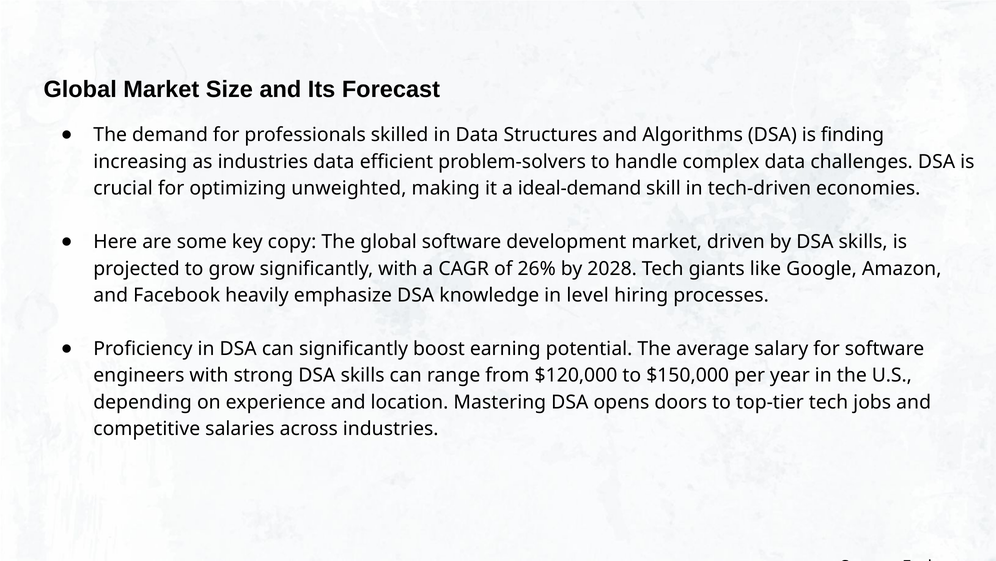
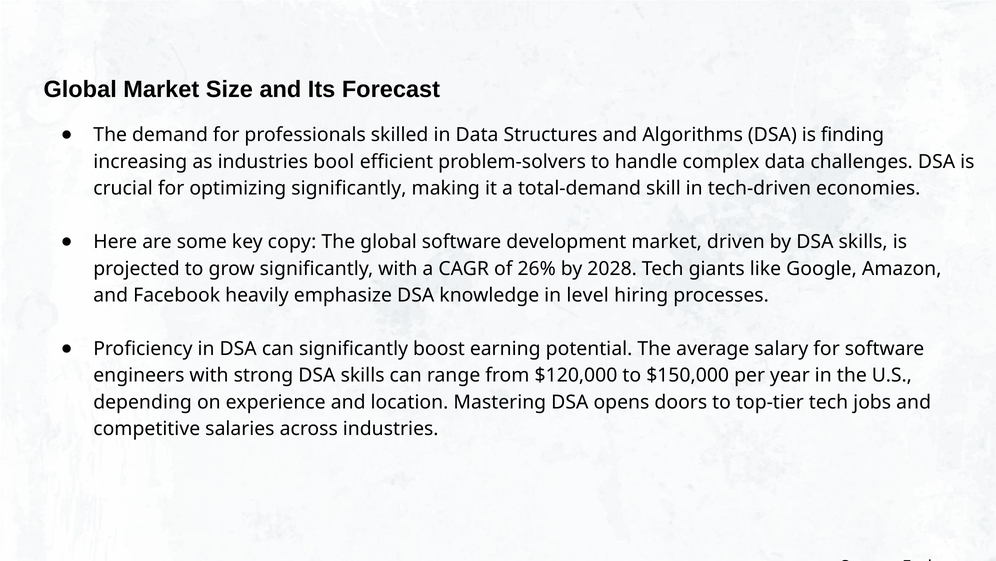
industries data: data -> bool (334, 161)
optimizing unweighted: unweighted -> significantly (349, 188)
ideal-demand: ideal-demand -> total-demand (580, 188)
